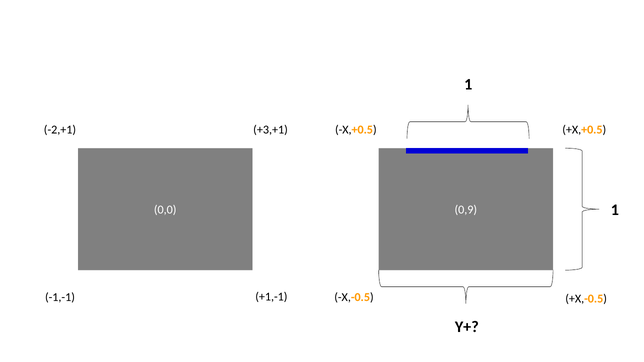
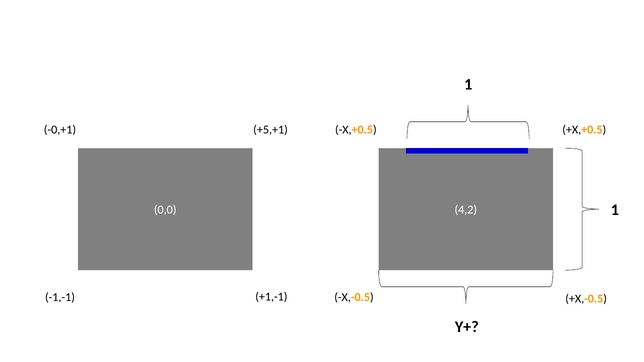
-2,+1: -2,+1 -> -0,+1 (60, 130)
+3,+1: +3,+1 -> +5,+1 (271, 130)
0,9: 0,9 -> 4,2 (466, 210)
